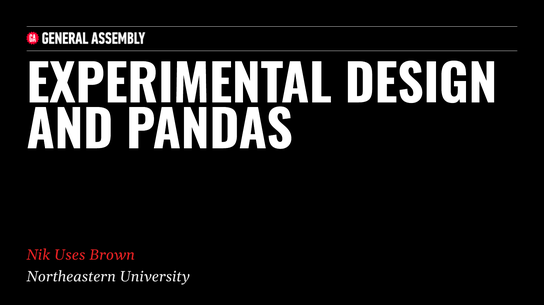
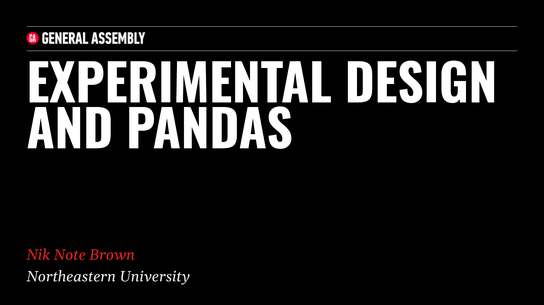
Uses: Uses -> Note (70, 255)
